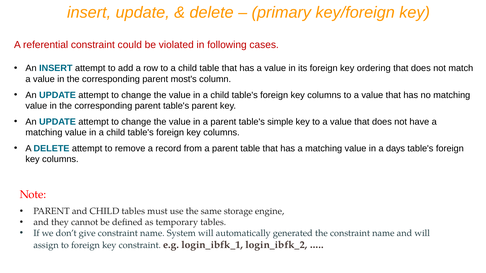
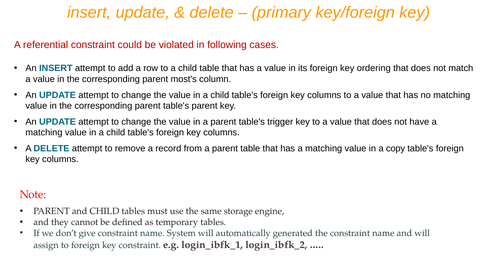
simple: simple -> trigger (280, 122)
days: days -> copy (396, 149)
